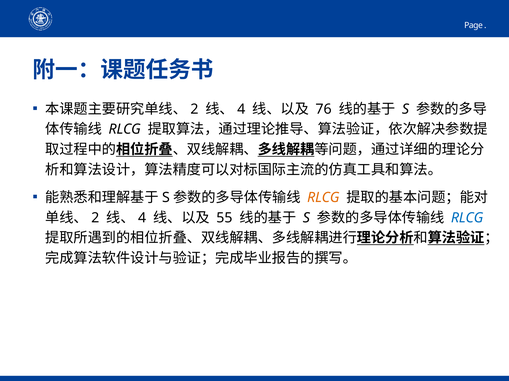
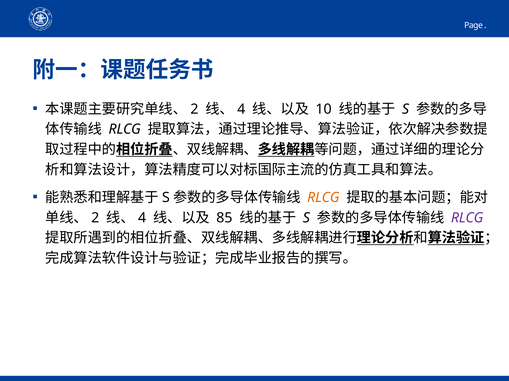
76: 76 -> 10 (324, 109)
55: 55 -> 85 (224, 218)
RLCG colour: blue -> purple (467, 218)
